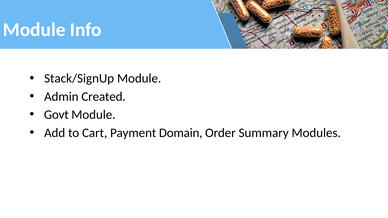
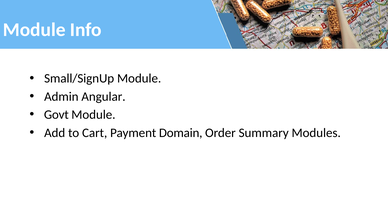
Stack/SignUp: Stack/SignUp -> Small/SignUp (79, 79)
Created: Created -> Angular (103, 97)
